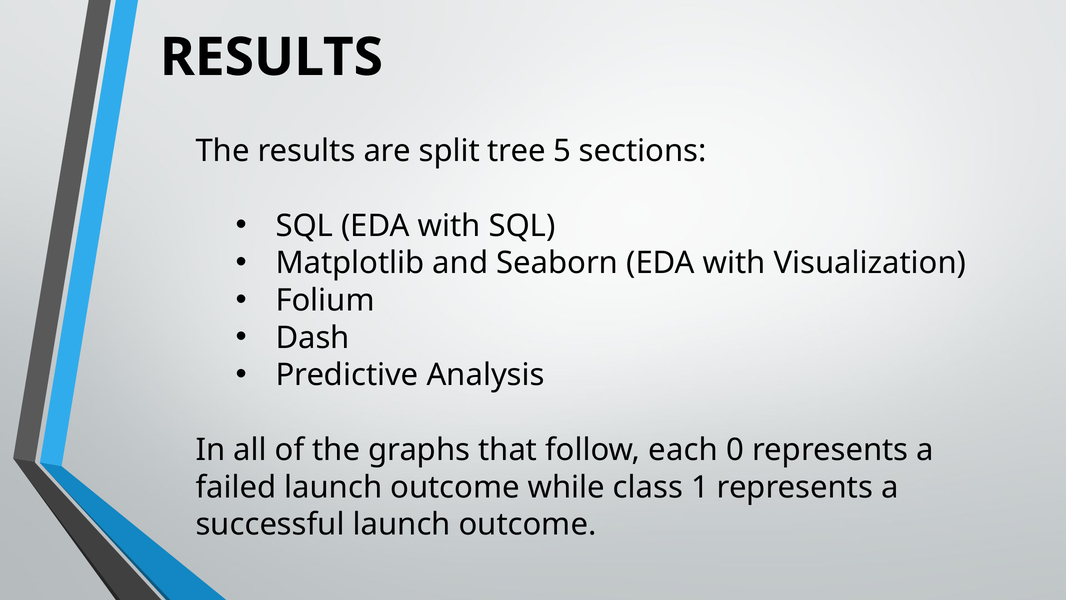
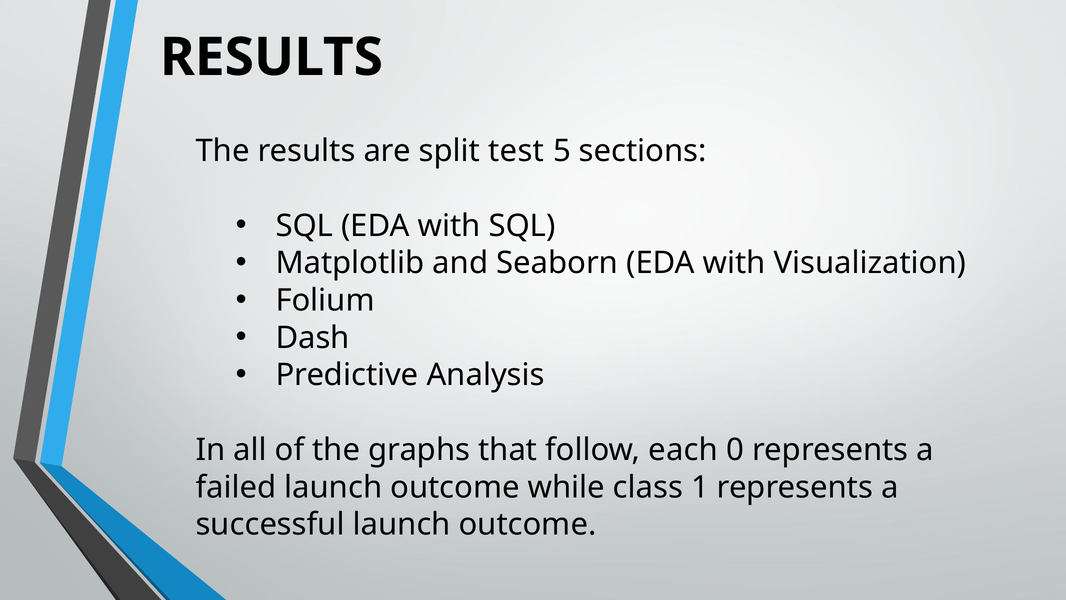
tree: tree -> test (516, 151)
